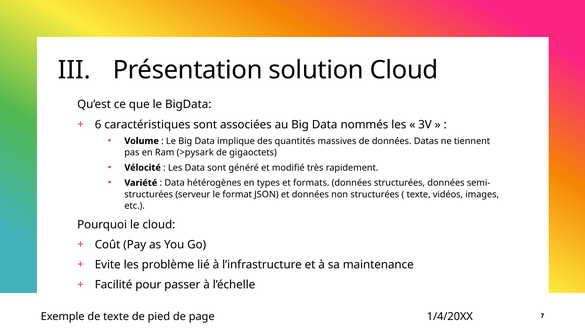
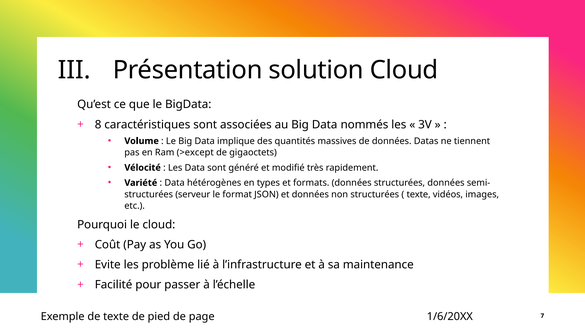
6: 6 -> 8 (98, 125)
>pysark: >pysark -> >except (195, 153)
1/4/20XX: 1/4/20XX -> 1/6/20XX (450, 317)
